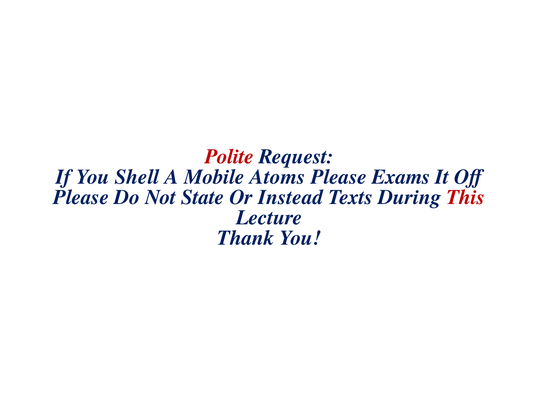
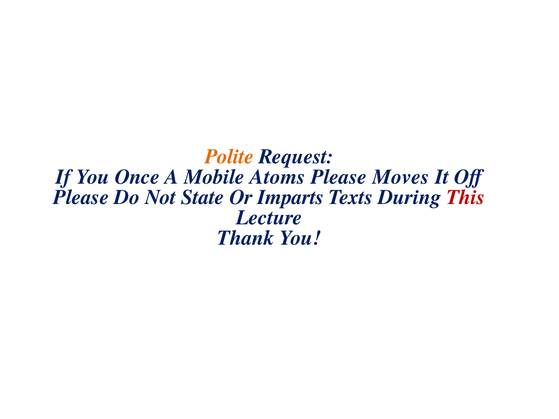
Polite colour: red -> orange (229, 157)
Shell: Shell -> Once (137, 177)
Exams: Exams -> Moves (401, 177)
Instead: Instead -> Imparts (291, 197)
